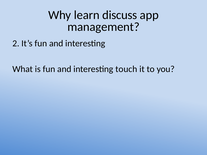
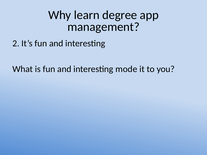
discuss: discuss -> degree (120, 15)
touch: touch -> mode (126, 69)
